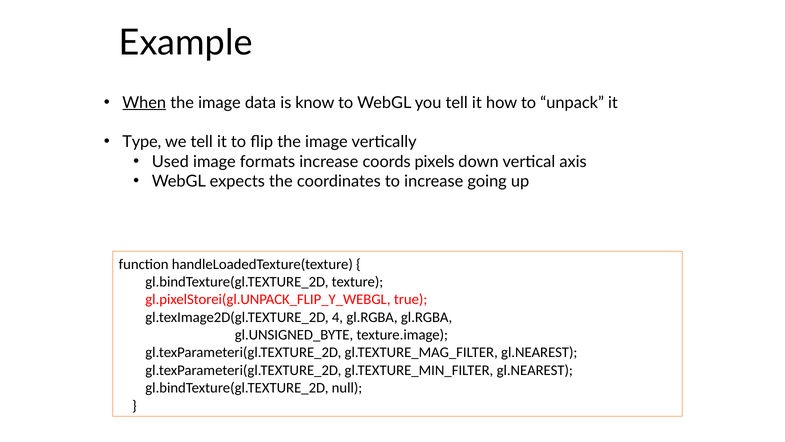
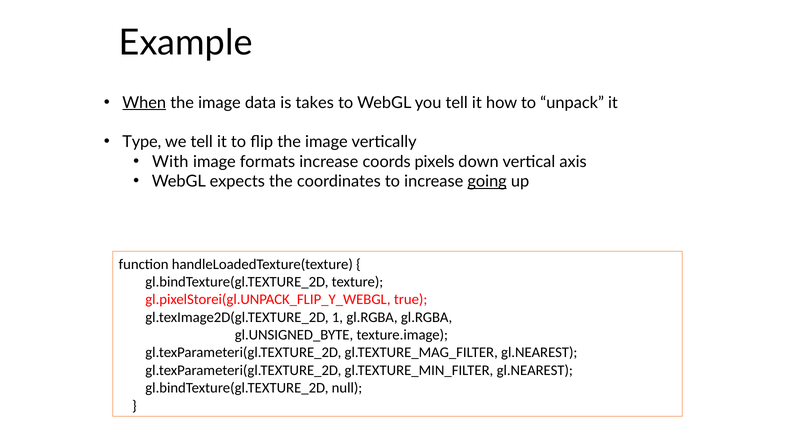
know: know -> takes (315, 103)
Used: Used -> With (170, 161)
going underline: none -> present (487, 181)
4: 4 -> 1 (337, 317)
